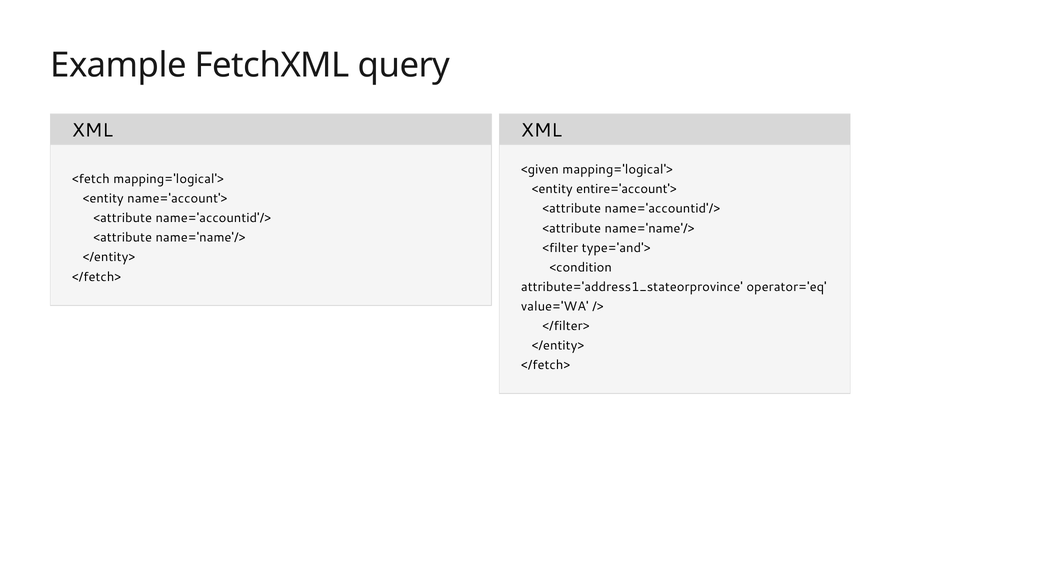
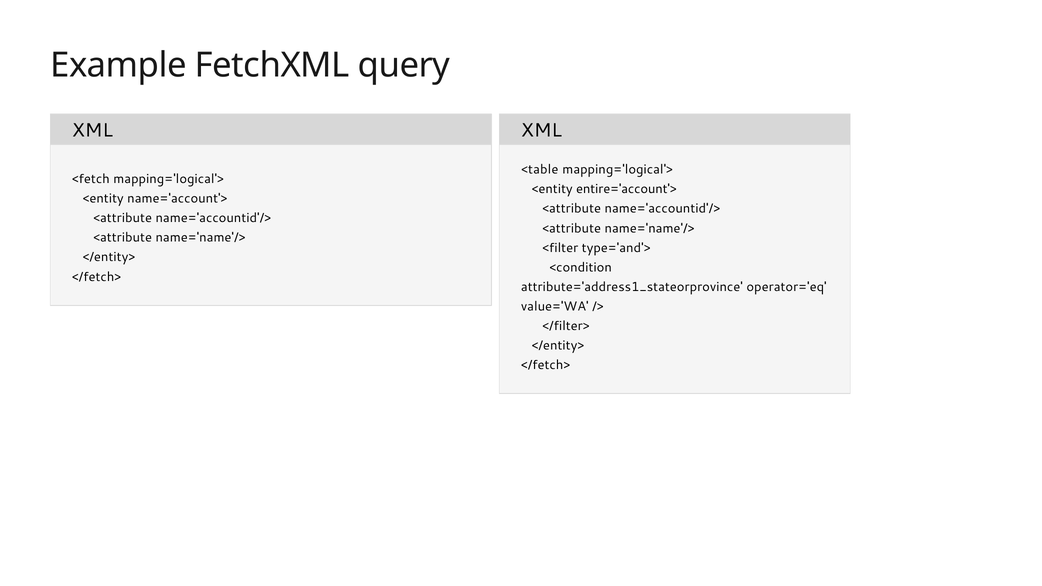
<given: <given -> <table (540, 170)
